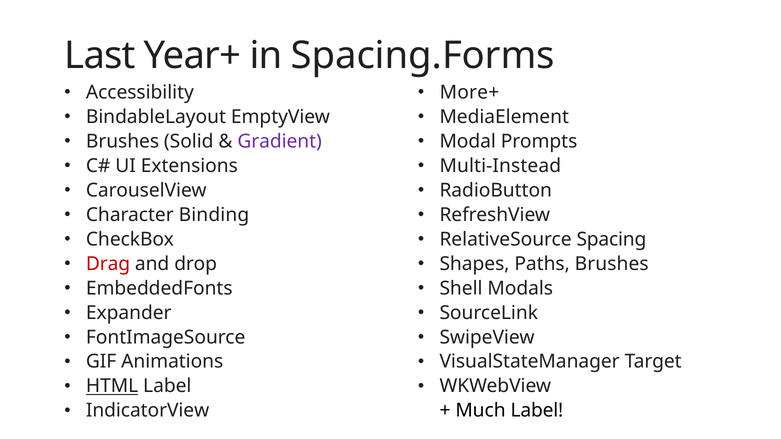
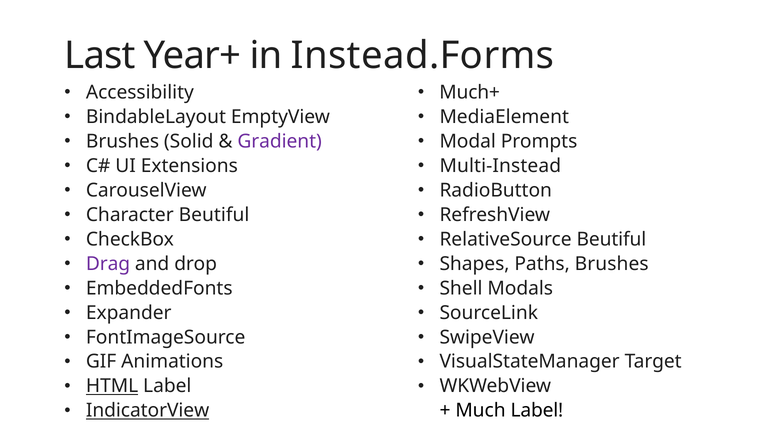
Spacing.Forms: Spacing.Forms -> Instead.Forms (423, 56)
More+: More+ -> Much+ (470, 92)
Character Binding: Binding -> Beutiful (214, 215)
RelativeSource Spacing: Spacing -> Beutiful (611, 239)
Drag colour: red -> purple (108, 264)
IndicatorView underline: none -> present (148, 411)
